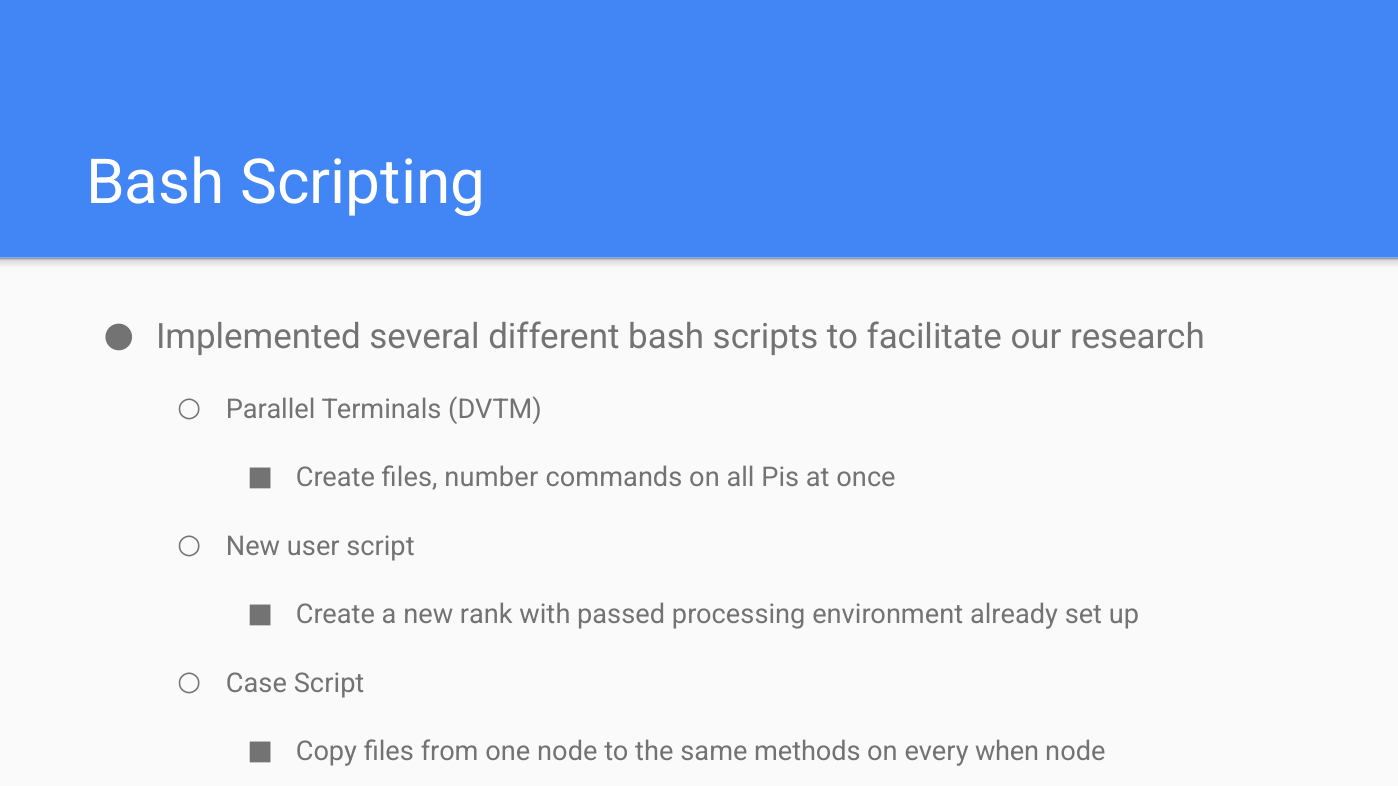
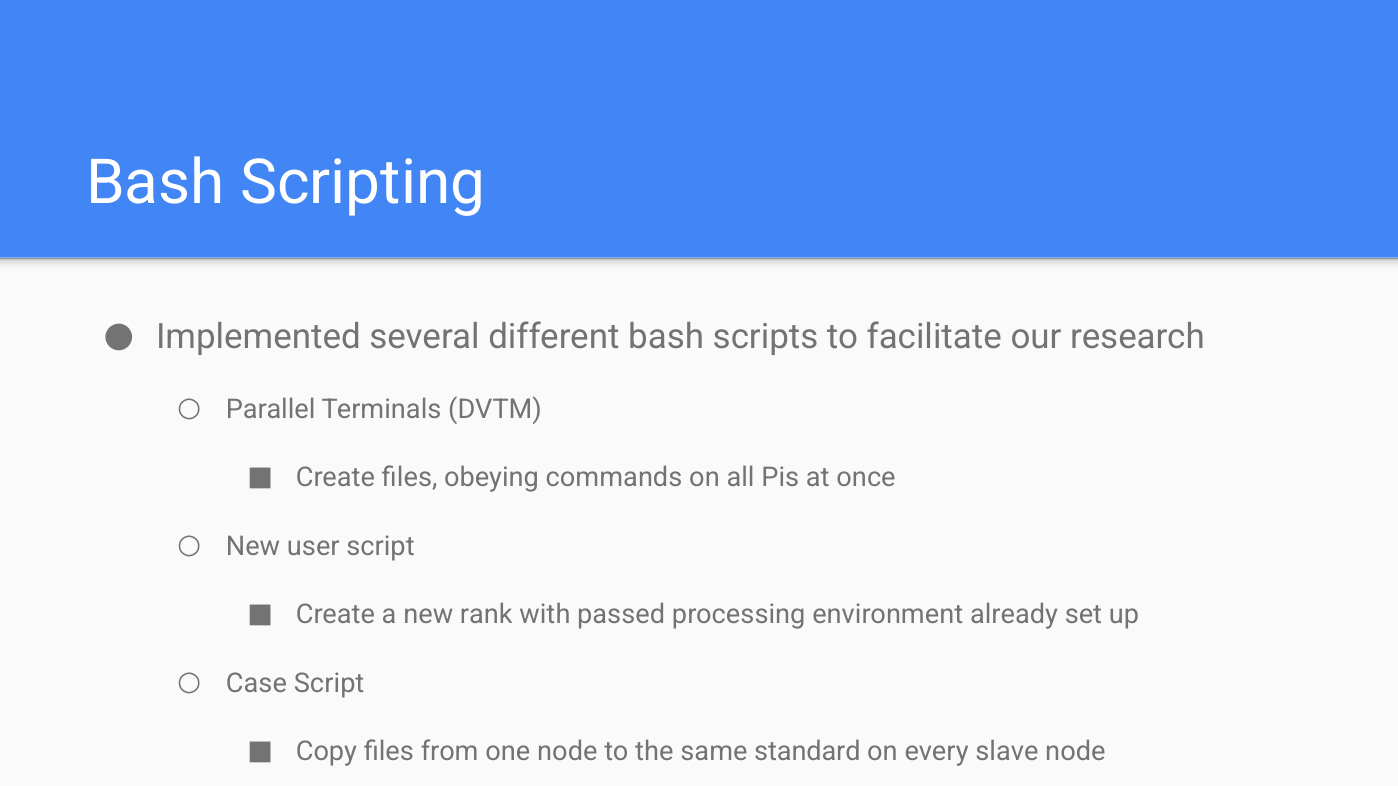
number: number -> obeying (491, 478)
methods: methods -> standard (807, 752)
when: when -> slave (1007, 752)
